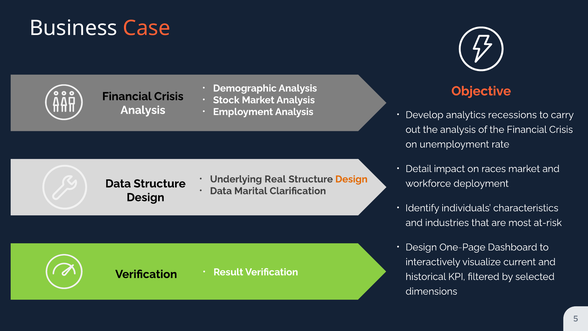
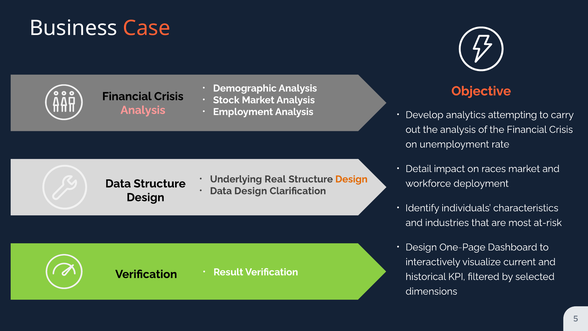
Analysis colour: white -> pink (143, 110)
recessions: recessions -> attempting (513, 115)
Data Marital: Marital -> Design (251, 191)
